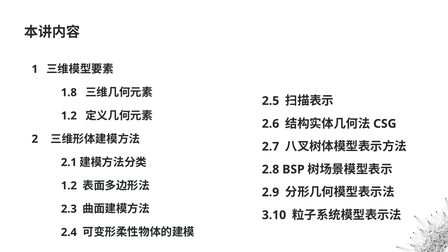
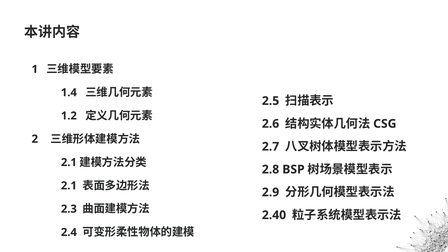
1.8: 1.8 -> 1.4 (69, 92)
1.2: 1.2 -> 2.1 (69, 186)
3.10: 3.10 -> 2.40 (274, 215)
